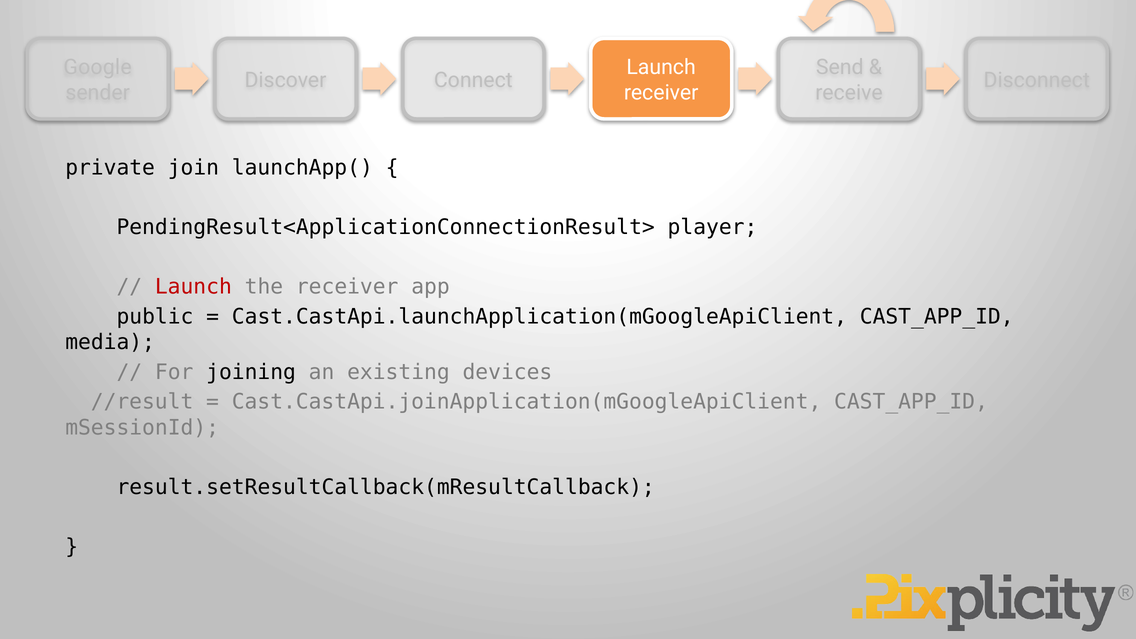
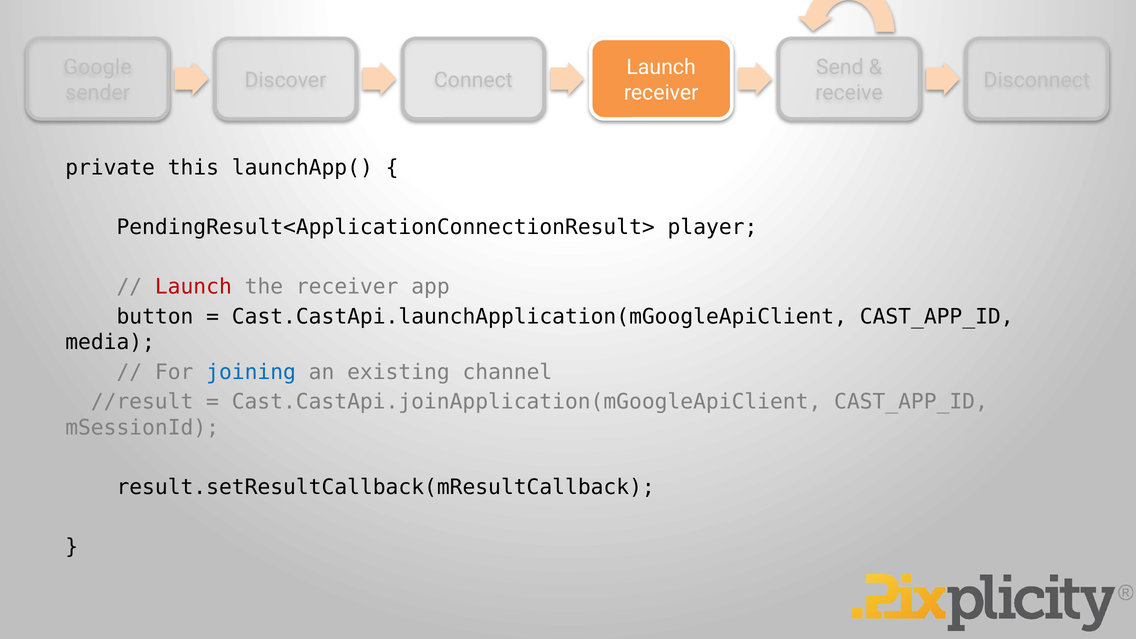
join: join -> this (193, 168)
public: public -> button (155, 317)
joining colour: black -> blue (251, 372)
devices: devices -> channel (507, 372)
